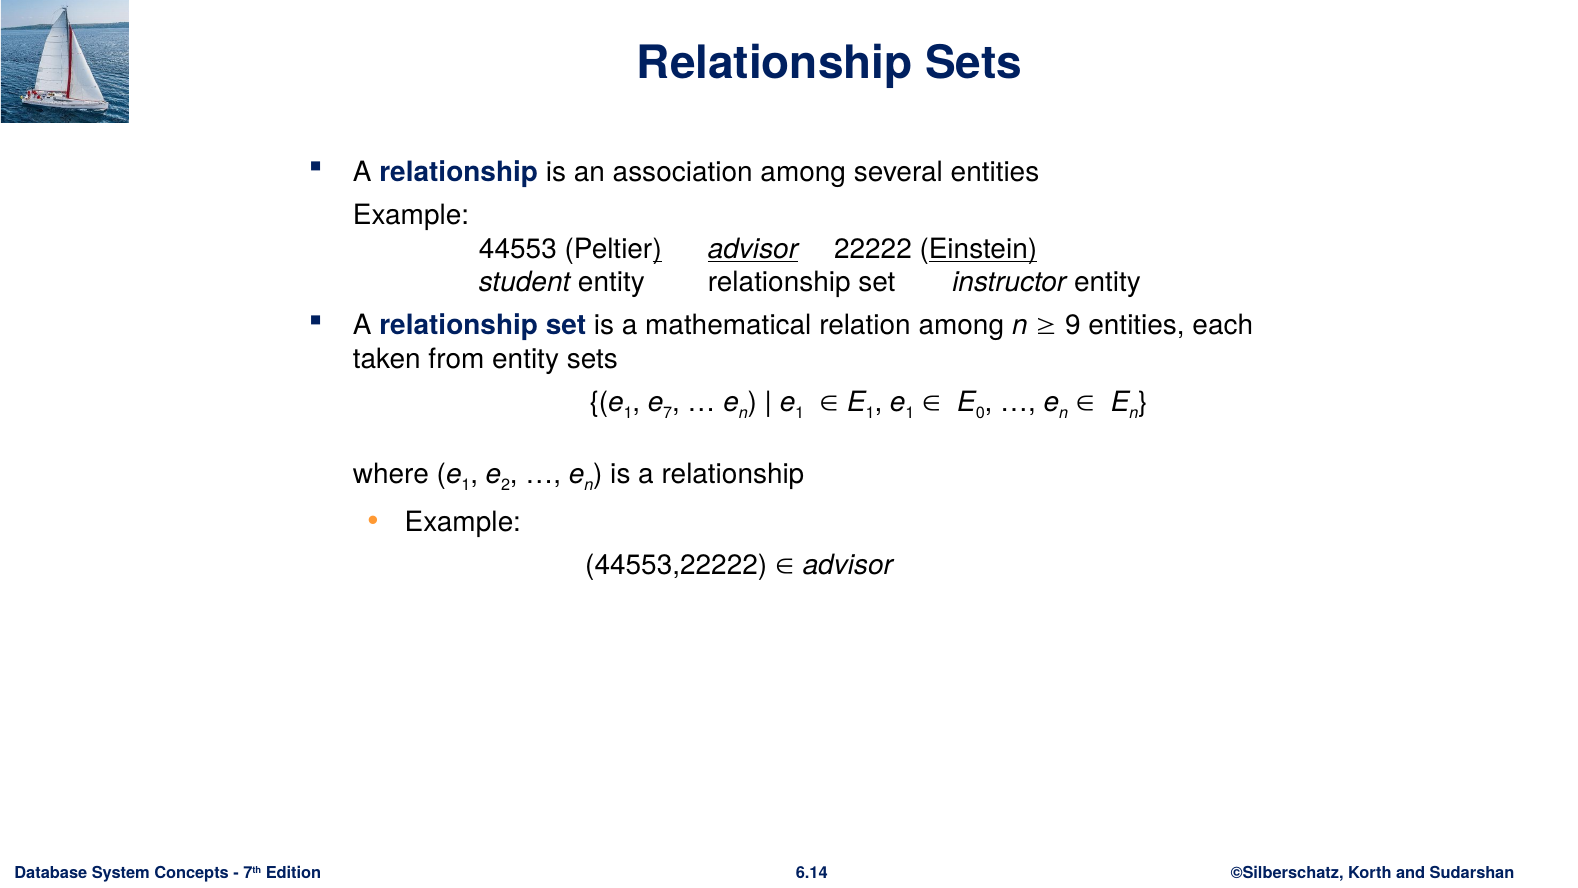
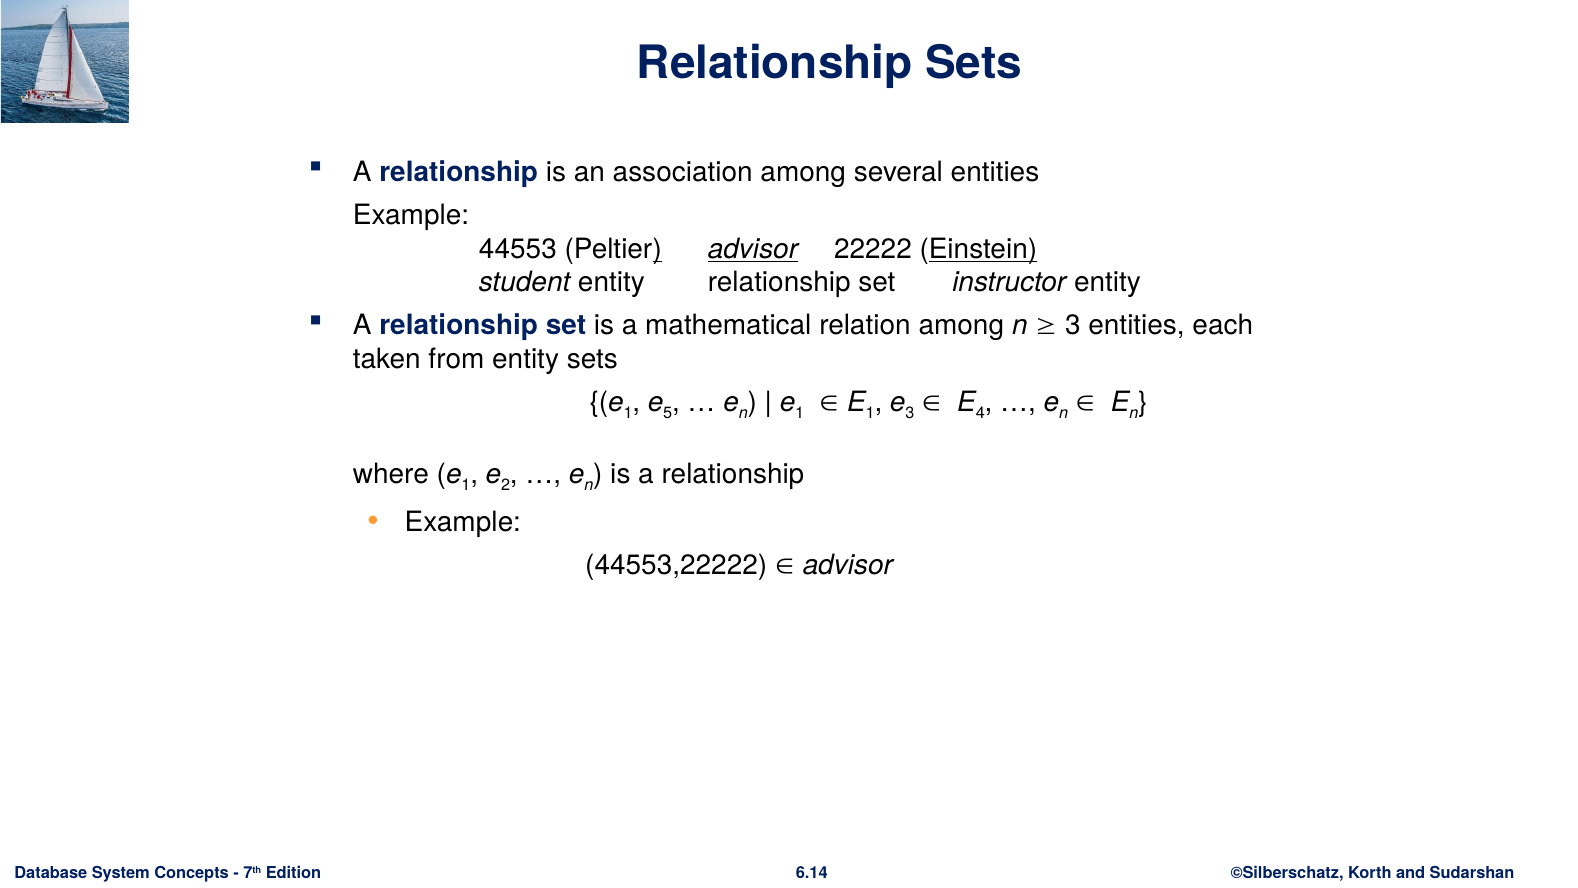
9: 9 -> 3 (1073, 326)
7: 7 -> 5 (668, 413)
1: 1 -> 3 (910, 413)
0: 0 -> 4 (980, 413)
